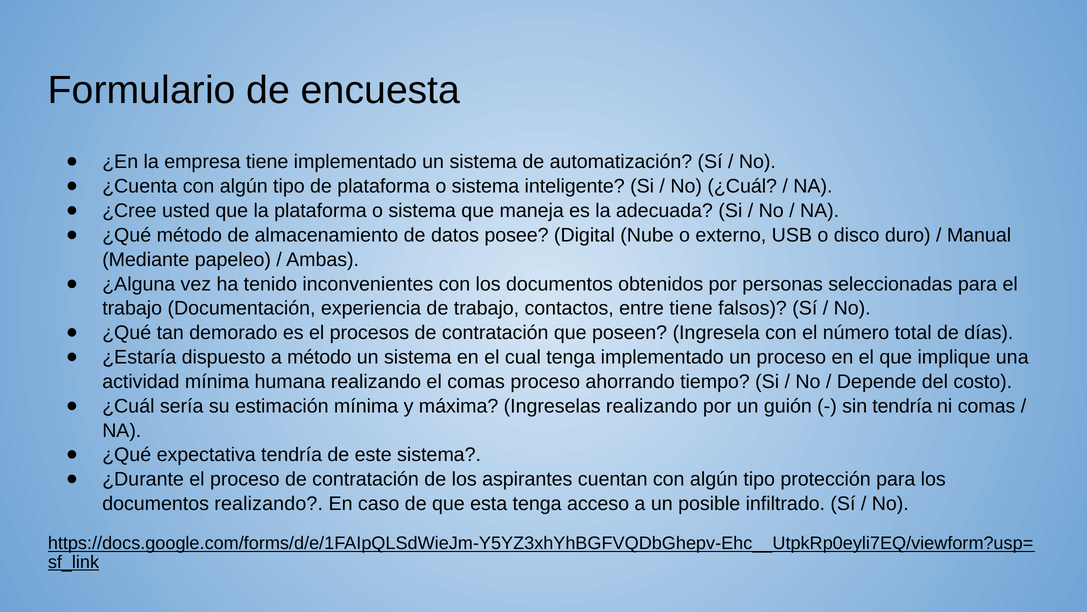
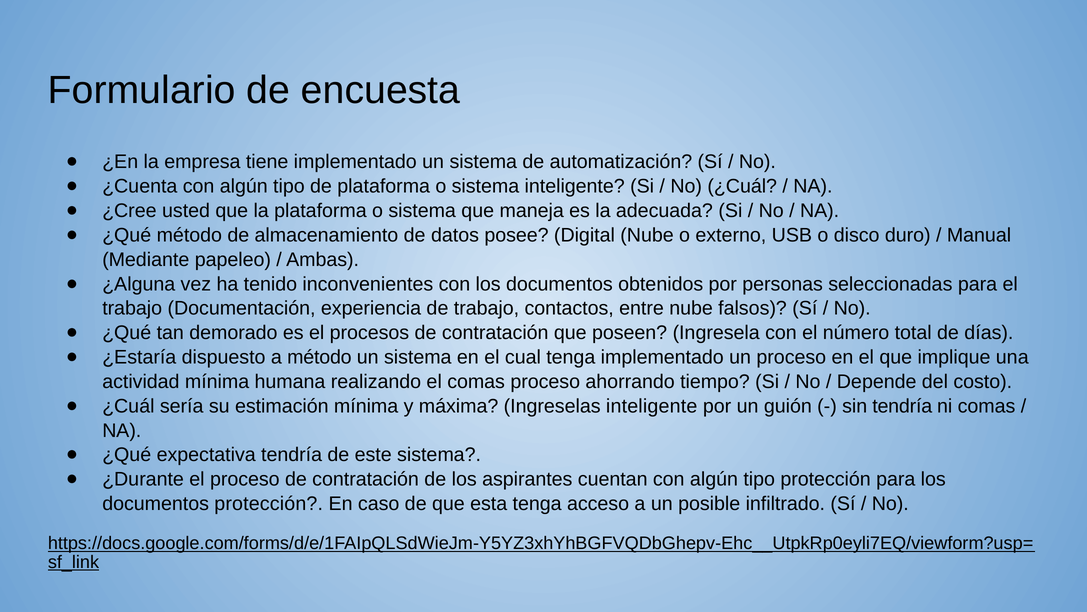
entre tiene: tiene -> nube (691, 308)
Ingreselas realizando: realizando -> inteligente (652, 406)
documentos realizando: realizando -> protección (269, 503)
